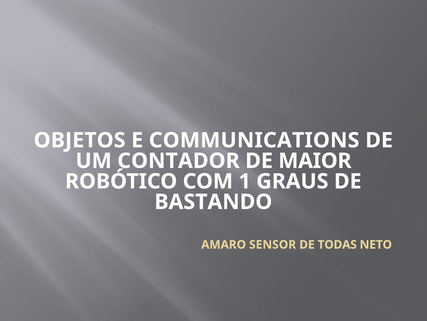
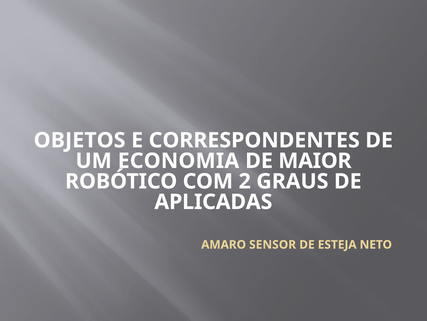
COMMUNICATIONS: COMMUNICATIONS -> CORRESPONDENTES (254, 140)
CONTADOR: CONTADOR -> ECONOMIA (178, 160)
1: 1 -> 2 (245, 181)
BASTANDO: BASTANDO -> APLICADAS (213, 201)
TODAS: TODAS -> ESTEJA (337, 244)
